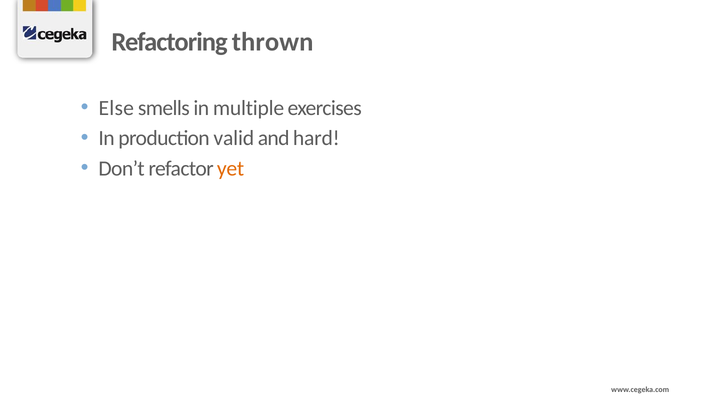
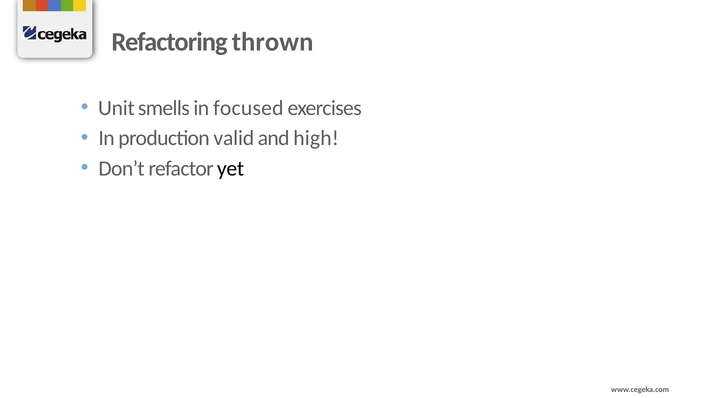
Else: Else -> Unit (116, 108)
multiple: multiple -> focused (248, 108)
hard: hard -> high (316, 138)
yet colour: orange -> black (231, 169)
